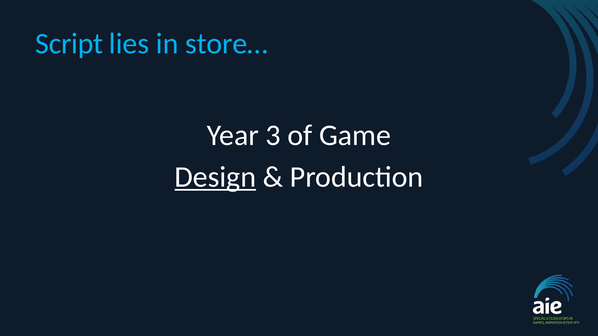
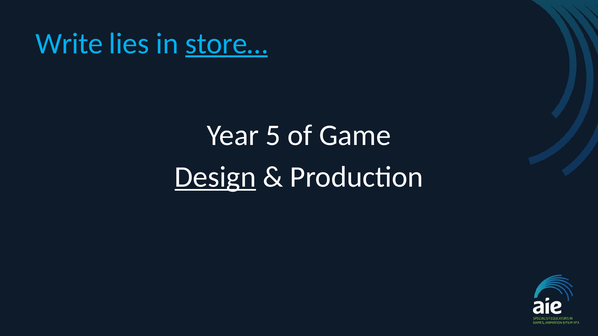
Script: Script -> Write (69, 44)
store… underline: none -> present (226, 44)
3: 3 -> 5 (273, 135)
